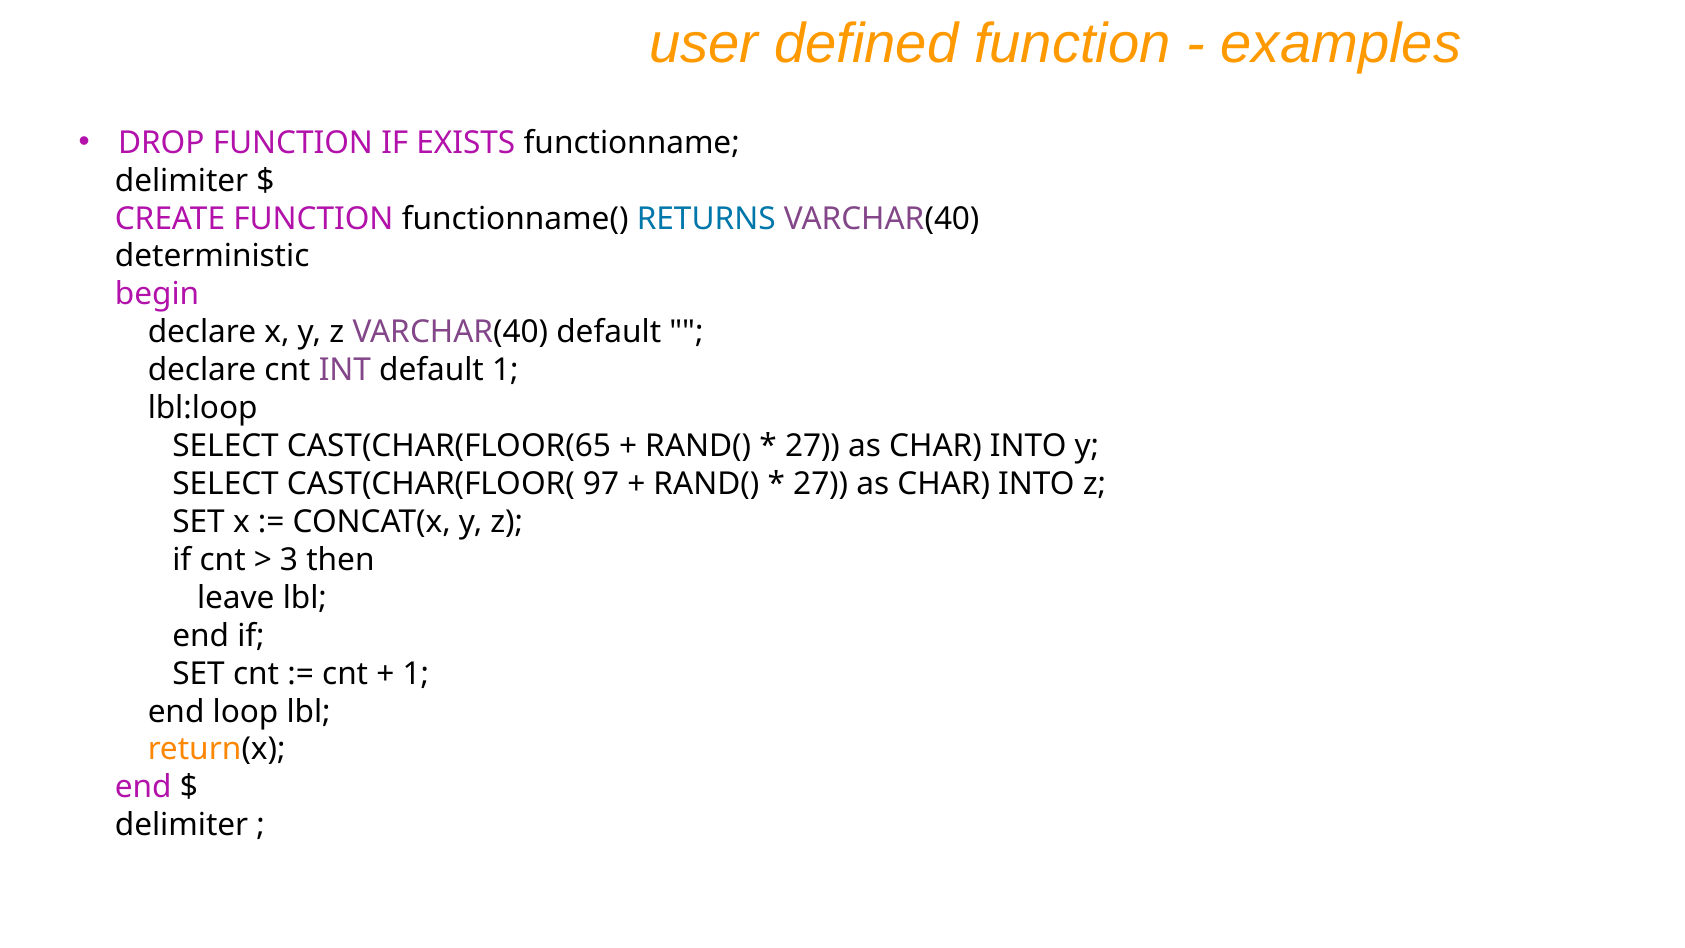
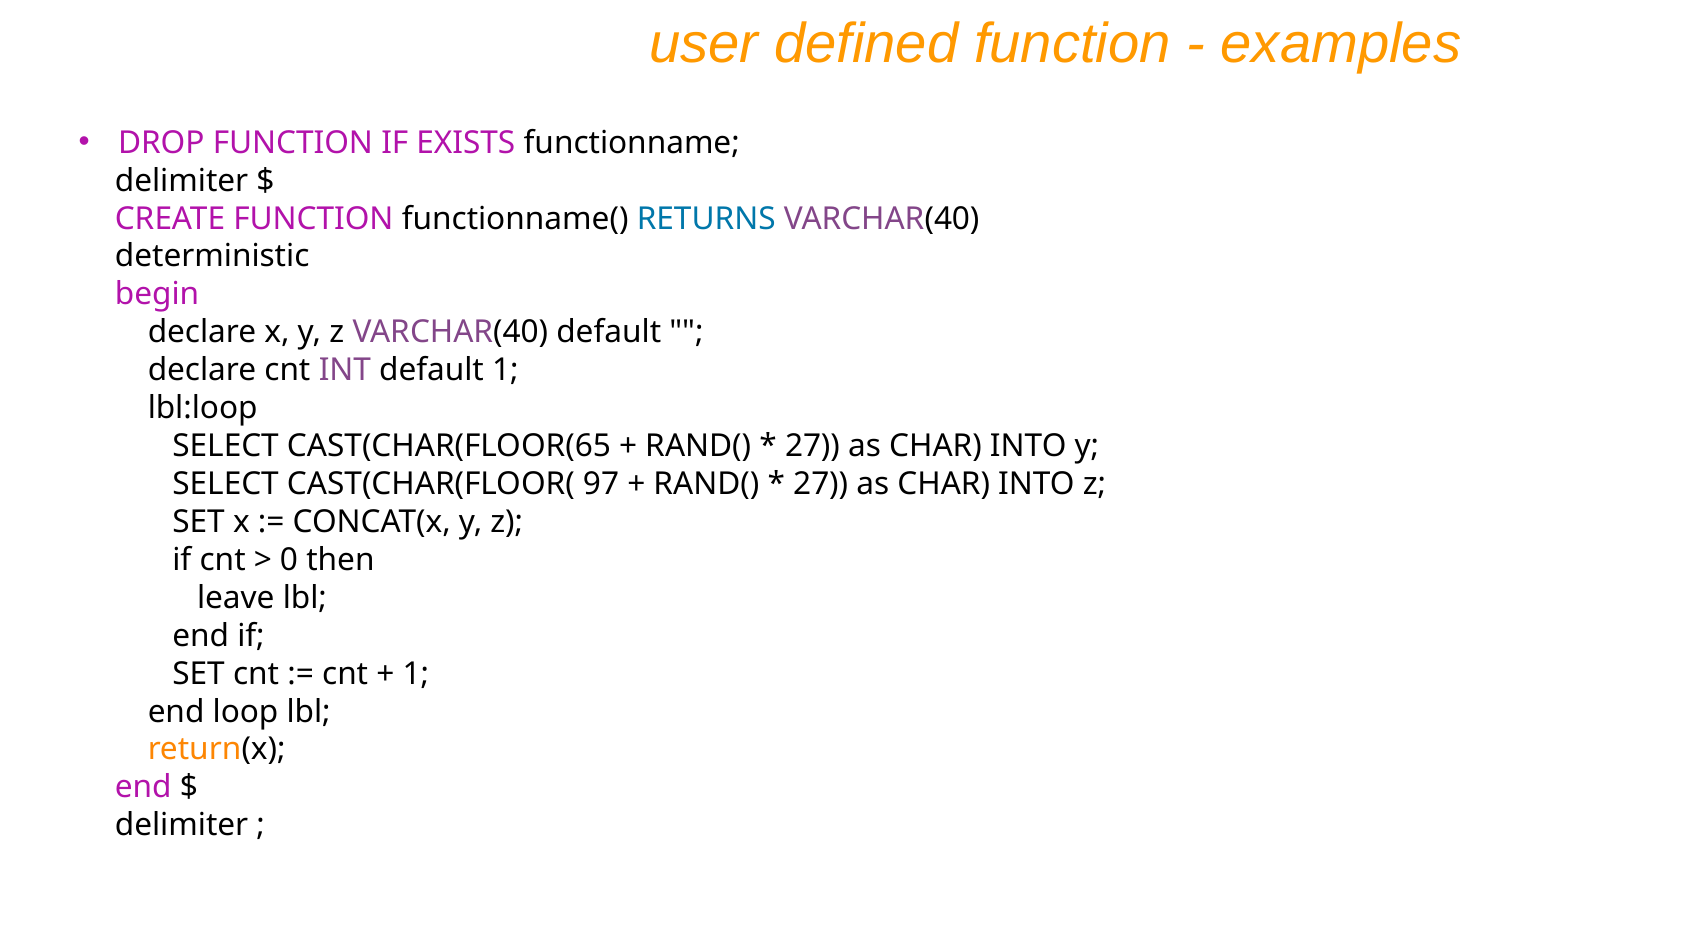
3: 3 -> 0 (289, 560)
